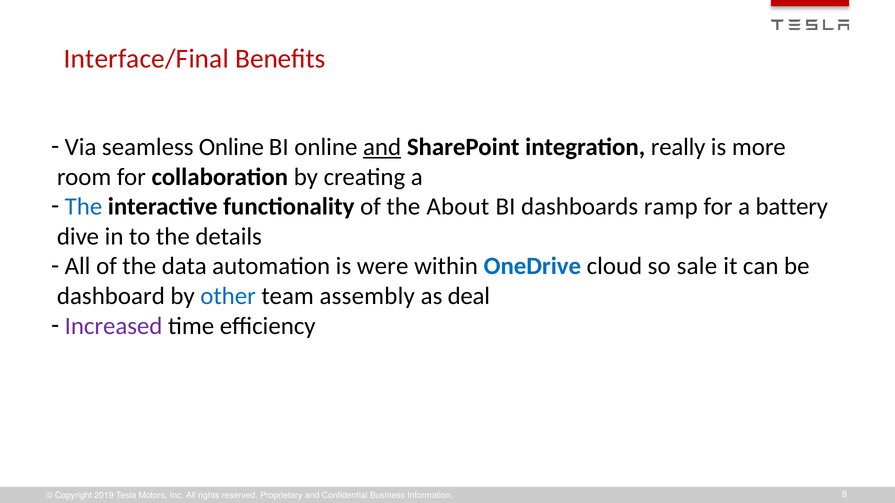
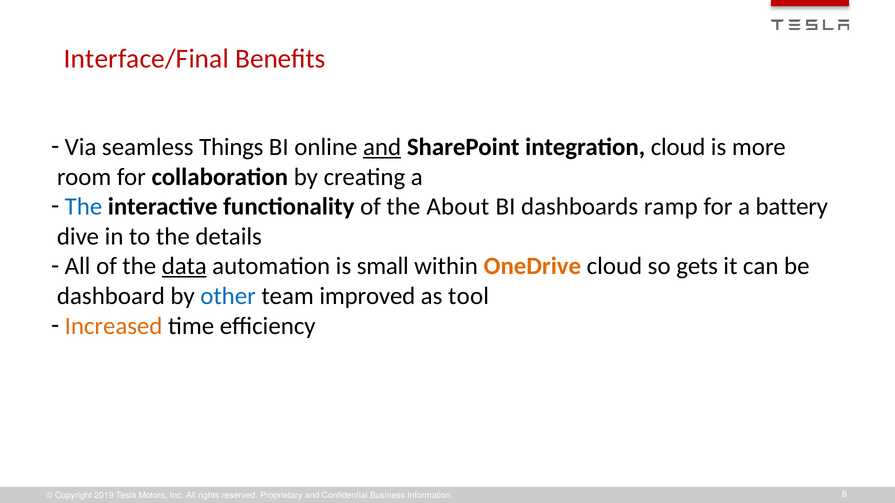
seamless Online: Online -> Things (231, 147)
integration really: really -> cloud (678, 147)
data underline: none -> present (184, 267)
were: were -> small (383, 267)
OneDrive colour: blue -> orange (532, 267)
sale: sale -> gets (697, 267)
assembly: assembly -> improved (367, 296)
deal: deal -> tool (469, 296)
Increased colour: purple -> orange (114, 326)
